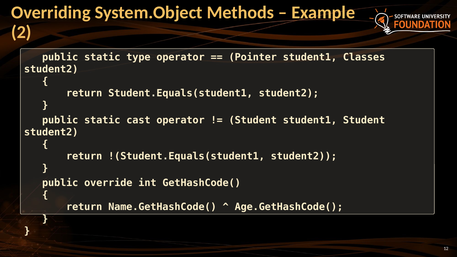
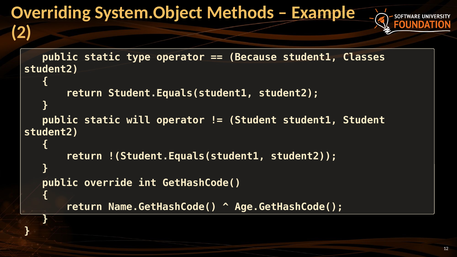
Pointer: Pointer -> Because (253, 57)
cast: cast -> will (138, 120)
